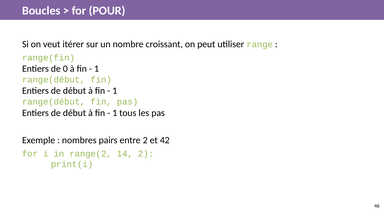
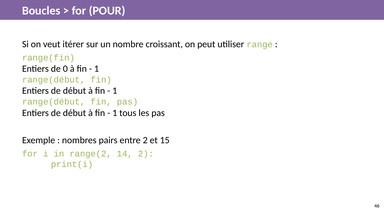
42: 42 -> 15 (165, 140)
